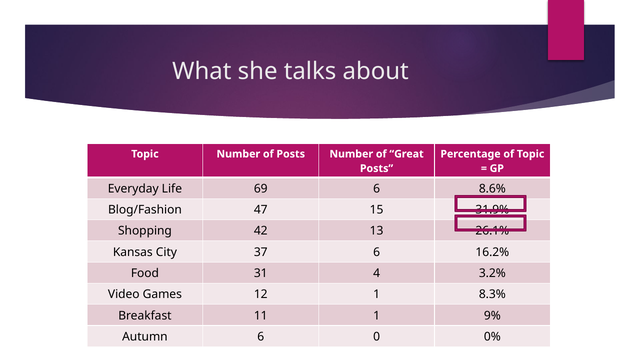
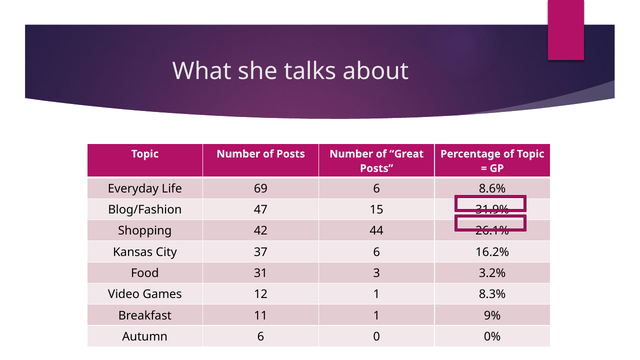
13: 13 -> 44 (377, 231)
4: 4 -> 3 (377, 273)
